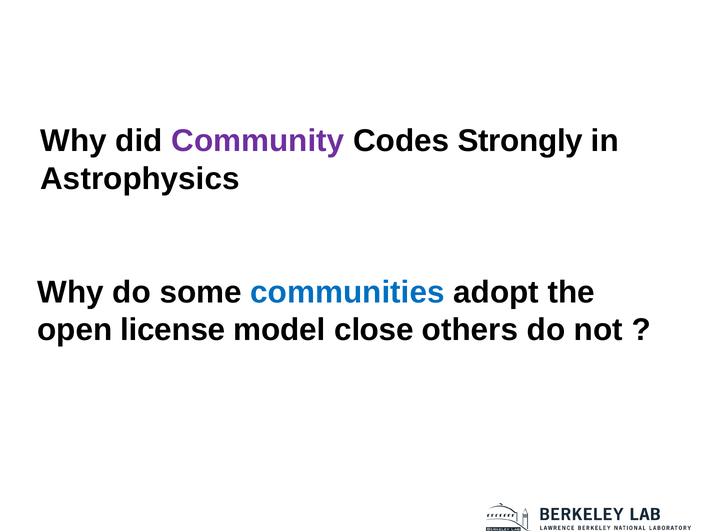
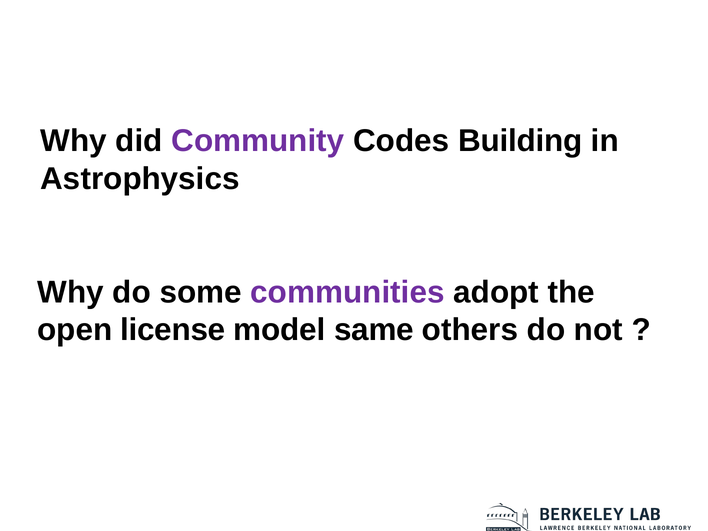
Strongly: Strongly -> Building (520, 141)
communities colour: blue -> purple (348, 292)
close: close -> same (374, 330)
